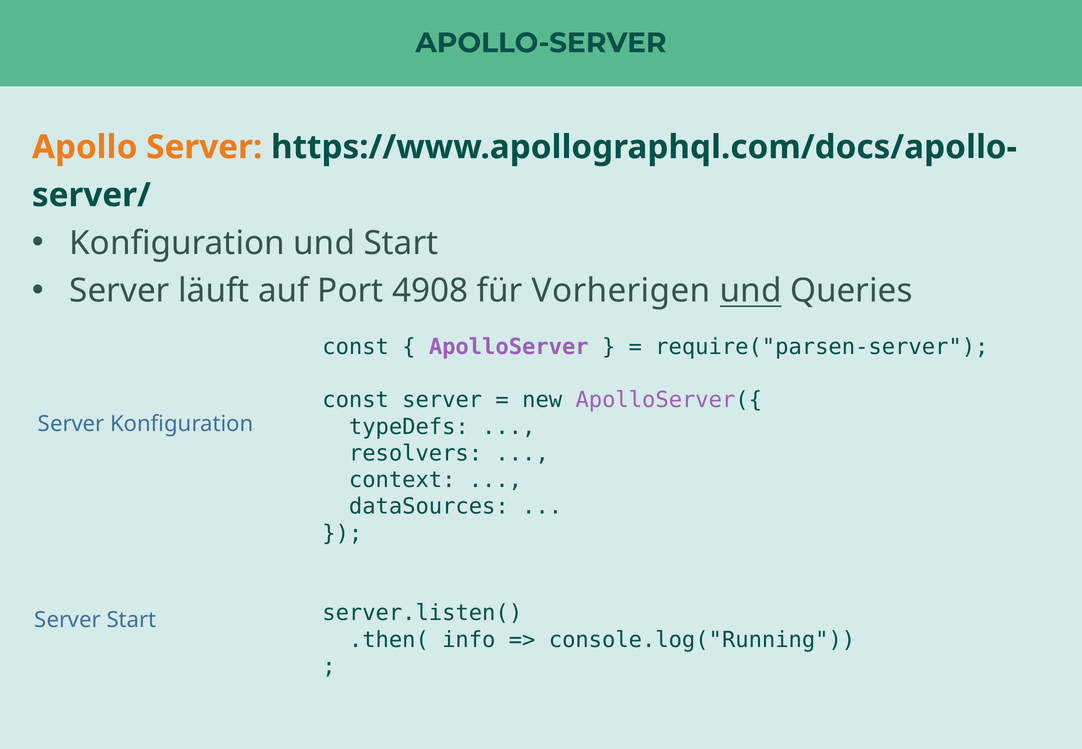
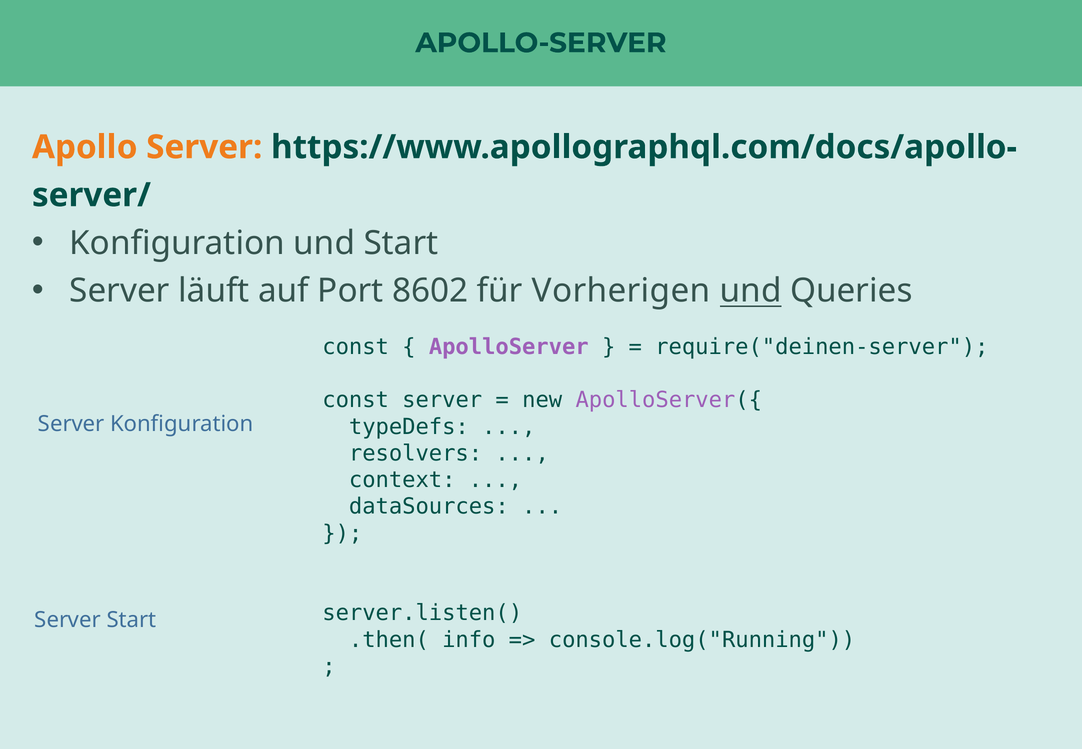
4908: 4908 -> 8602 (430, 291)
require("parsen-server: require("parsen-server -> require("deinen-server (822, 347)
